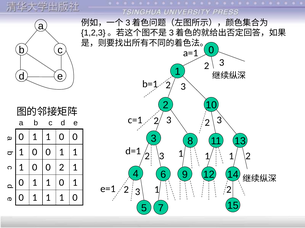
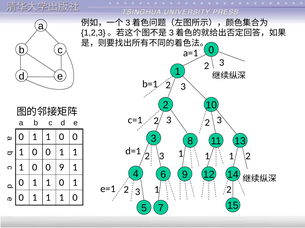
0 2: 2 -> 9 (62, 168)
